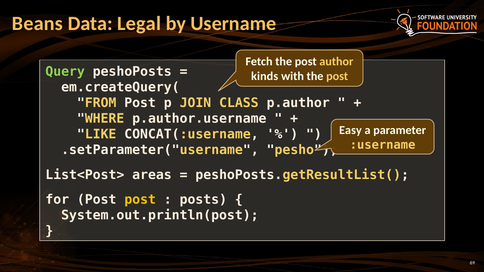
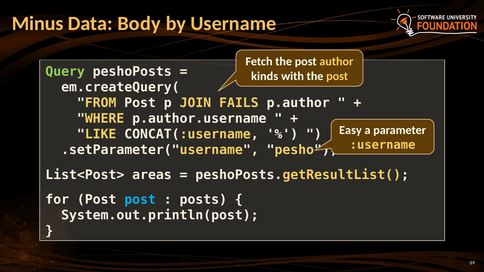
Beans: Beans -> Minus (38, 24)
Legal: Legal -> Body (139, 24)
CLASS: CLASS -> FAILS (239, 103)
post colour: yellow -> light blue (140, 200)
